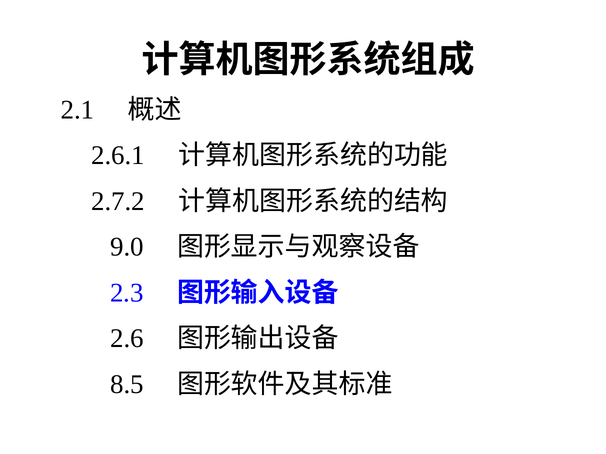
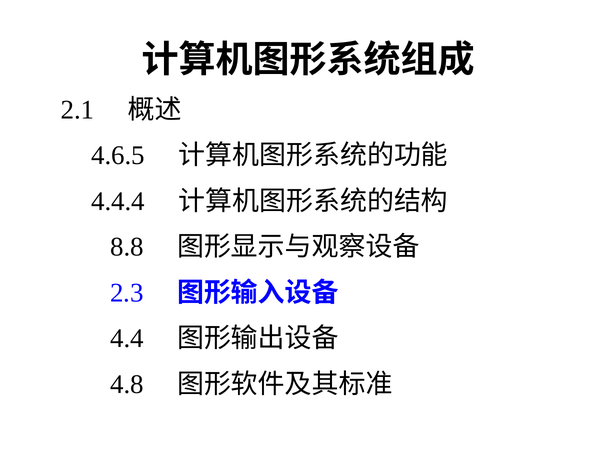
2.6.1: 2.6.1 -> 4.6.5 (118, 156)
2.7.2: 2.7.2 -> 4.4.4 (118, 201)
9.0: 9.0 -> 8.8 (127, 247)
2.6: 2.6 -> 4.4 (127, 339)
8.5: 8.5 -> 4.8 (127, 385)
